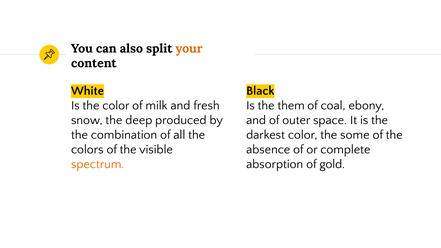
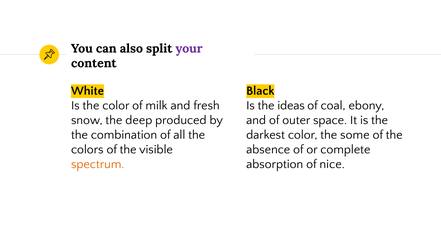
your colour: orange -> purple (189, 48)
them: them -> ideas (291, 105)
gold: gold -> nice (332, 164)
